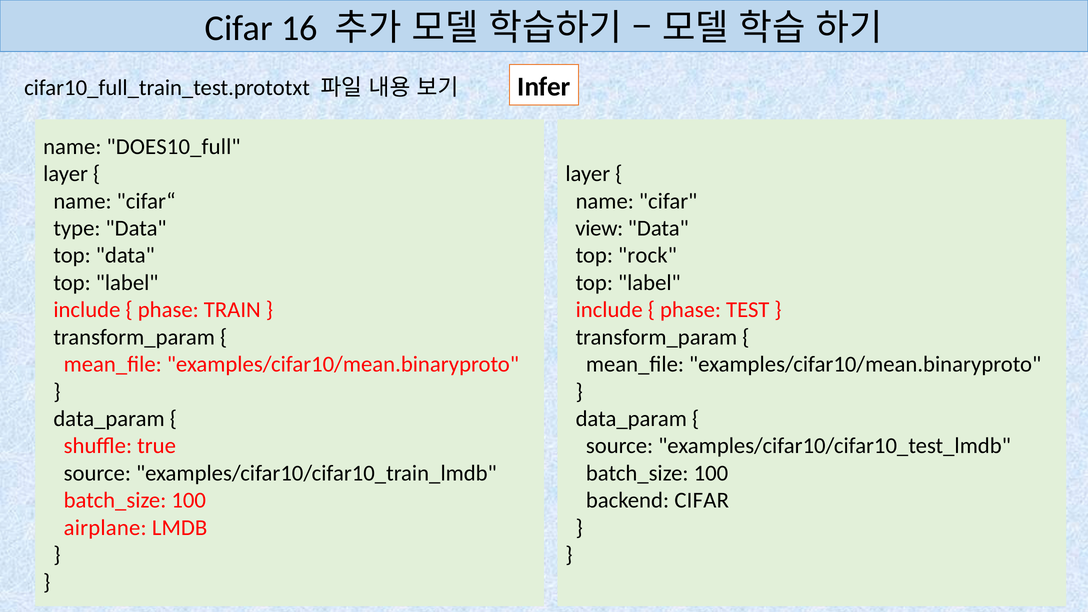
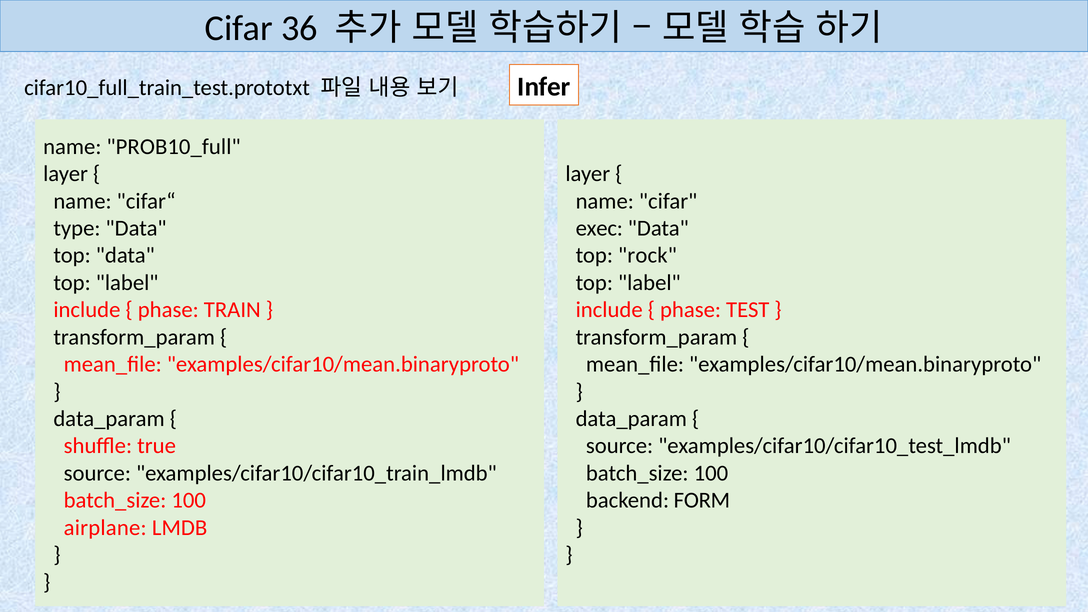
16: 16 -> 36 (299, 28)
DOES10_full: DOES10_full -> PROB10_full (174, 147)
view: view -> exec (599, 228)
backend CIFAR: CIFAR -> FORM (702, 500)
